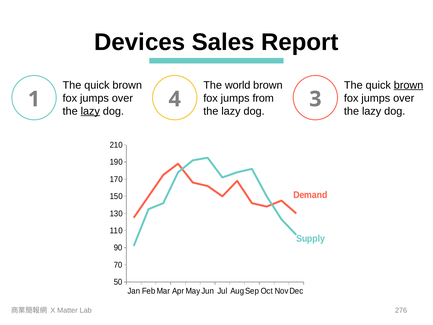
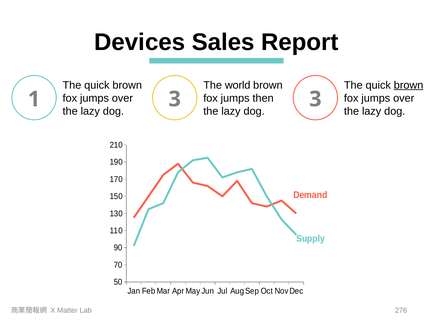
from: from -> then (263, 98)
lazy underline: present -> none (90, 111)
4: 4 -> 3 (175, 99)
